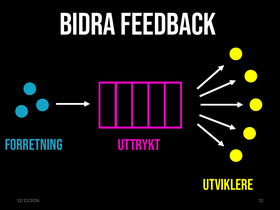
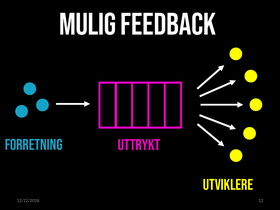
BIDRA: BIDRA -> MULIG (88, 24)
